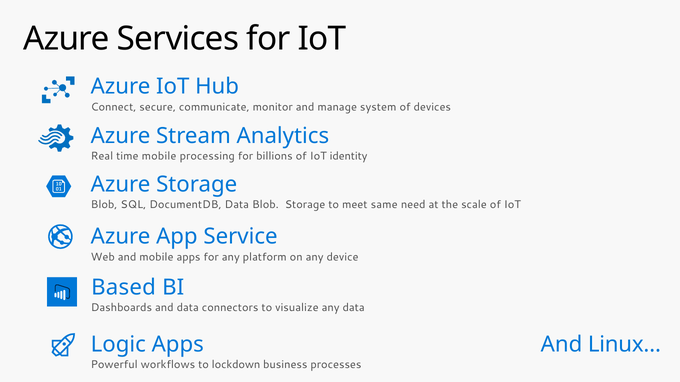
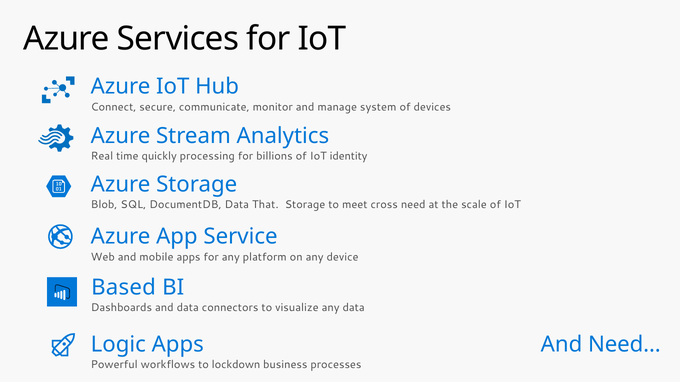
time mobile: mobile -> quickly (159, 156)
Data Blob: Blob -> That (265, 205)
same: same -> cross (384, 205)
Linux…: Linux… -> Need… (624, 345)
